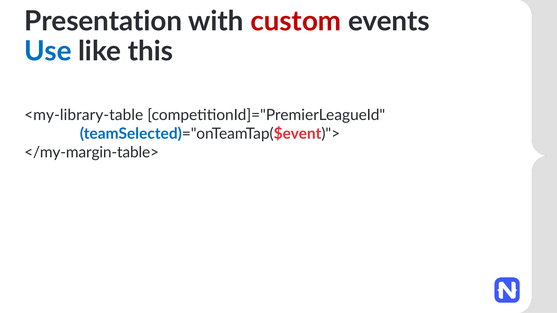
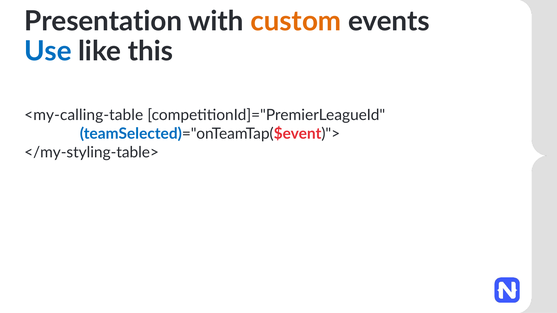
custom colour: red -> orange (296, 21)
<my-library-table: <my-library-table -> <my-calling-table (84, 115)
</my-margin-table>: </my-margin-table> -> </my-styling-table> (92, 152)
